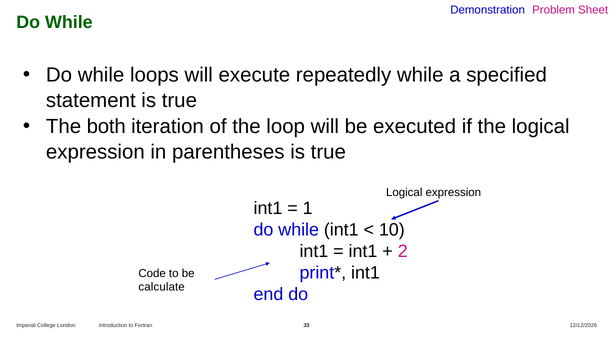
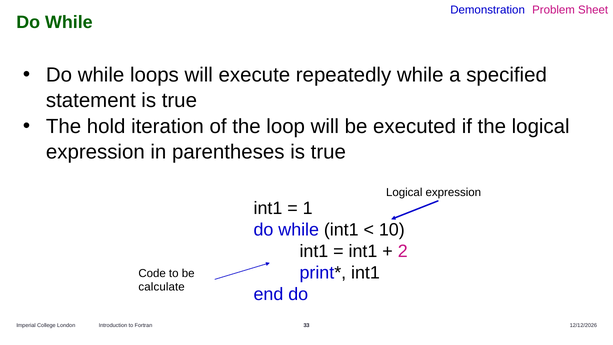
both: both -> hold (106, 126)
